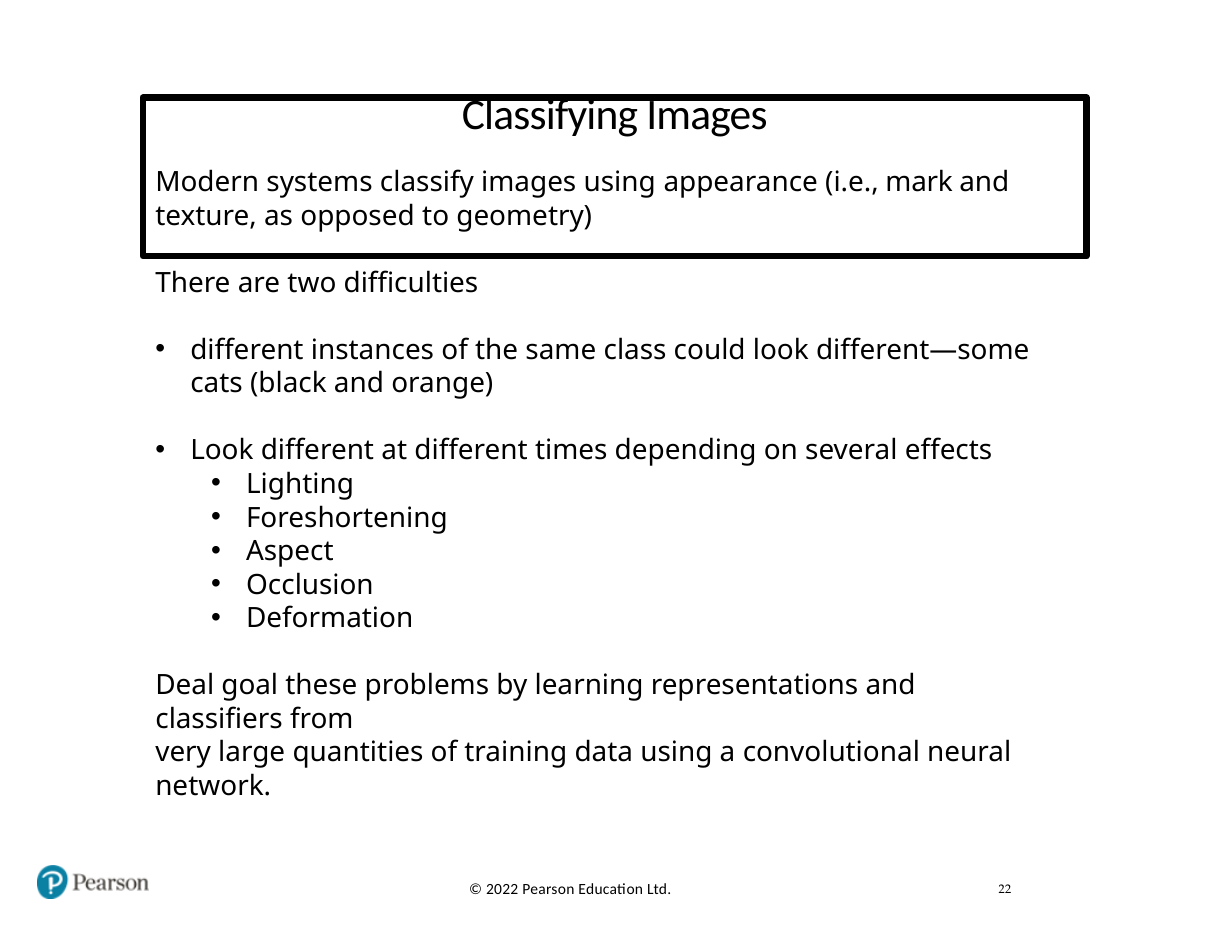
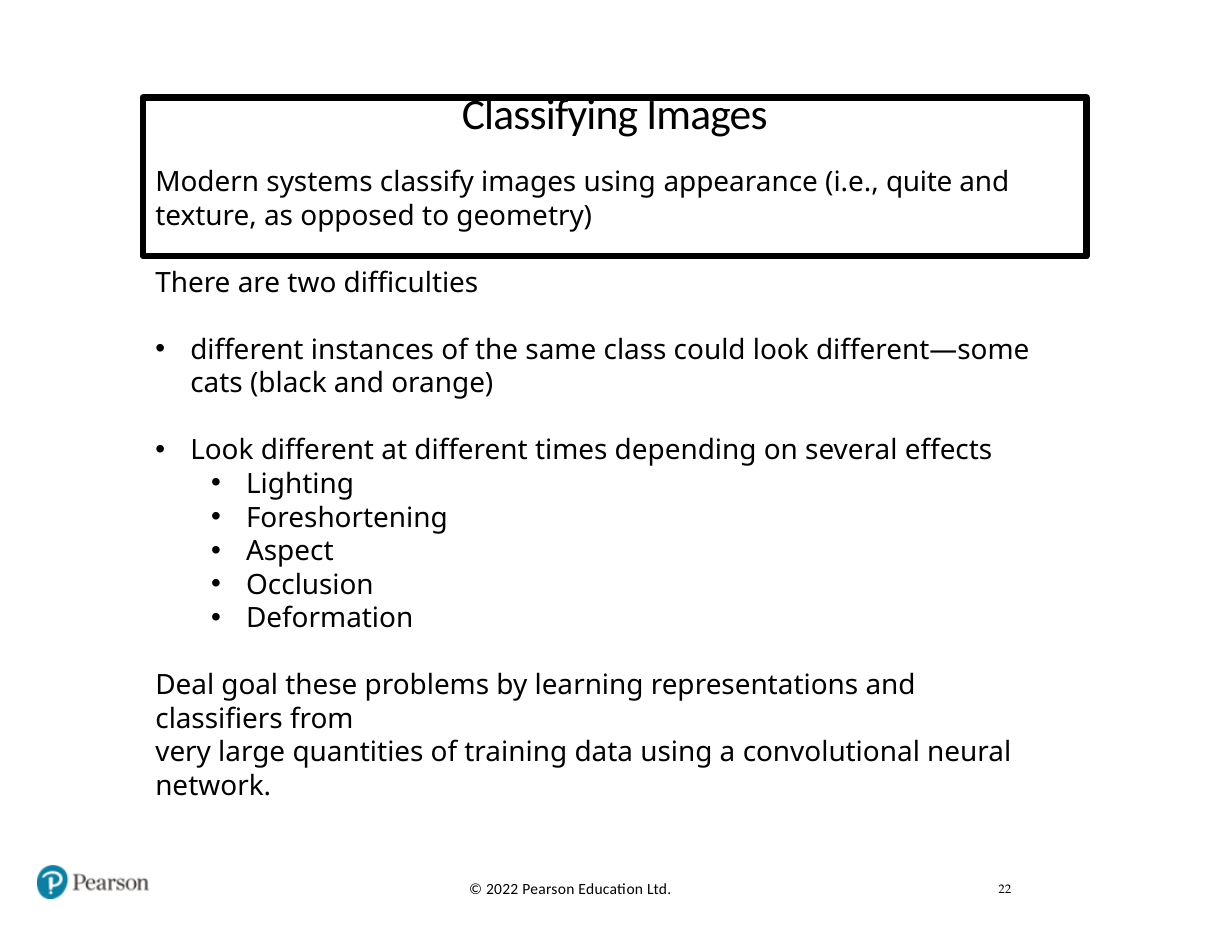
mark: mark -> quite (919, 182)
